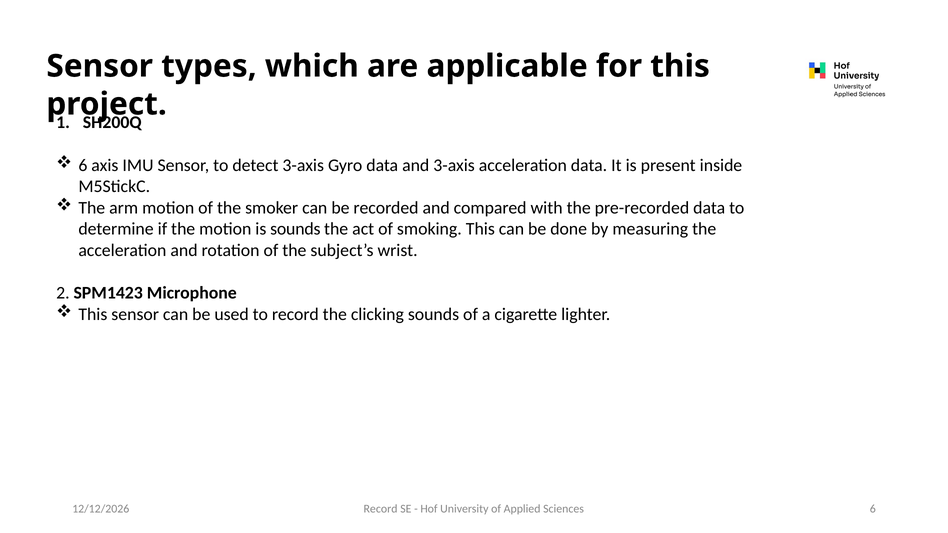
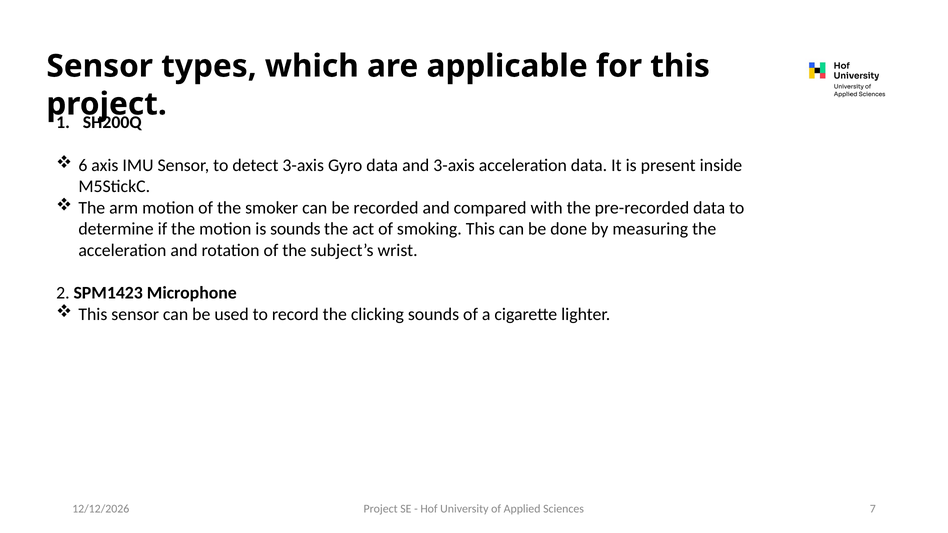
Record: Record -> Project (381, 509)
Sciences 6: 6 -> 7 (873, 509)
